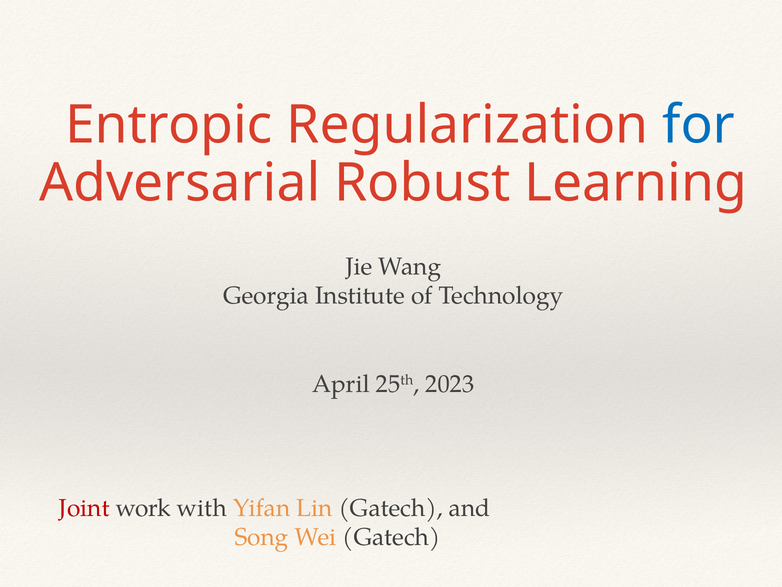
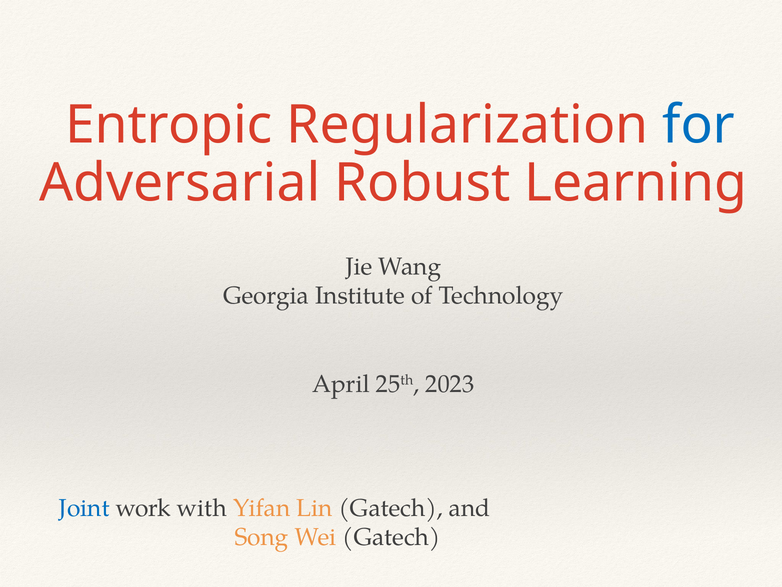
Joint colour: red -> blue (84, 508)
